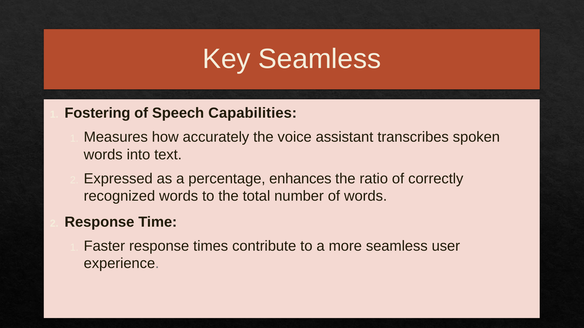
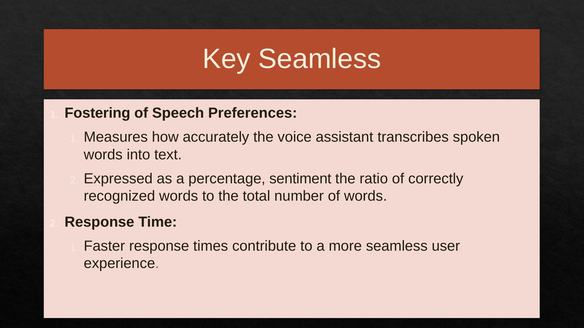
Capabilities: Capabilities -> Preferences (253, 113)
enhances: enhances -> sentiment (300, 179)
